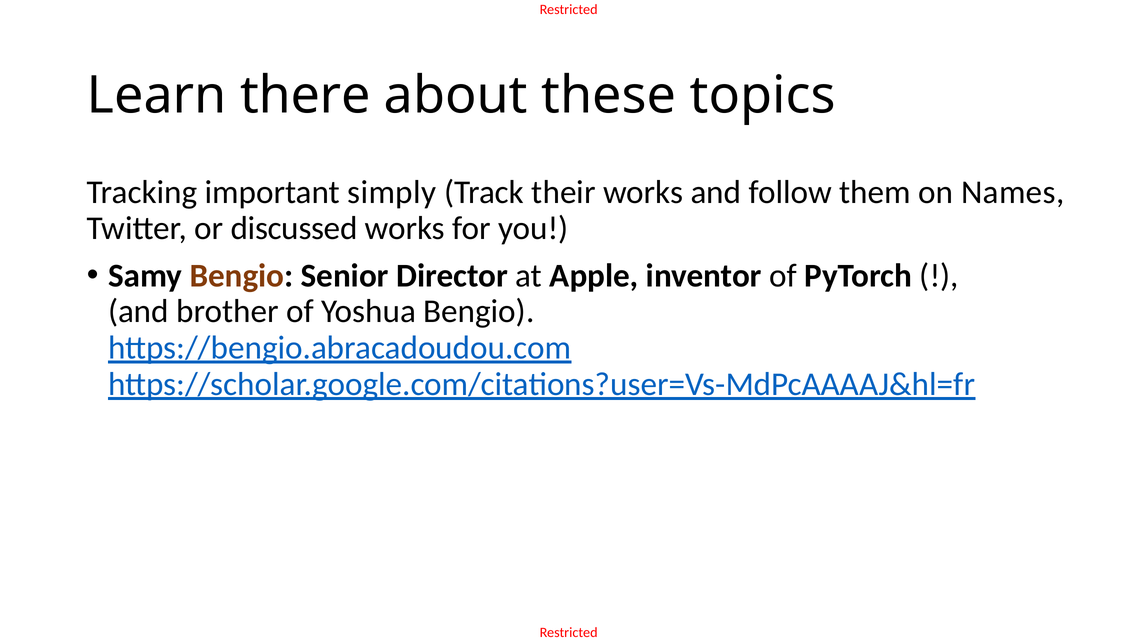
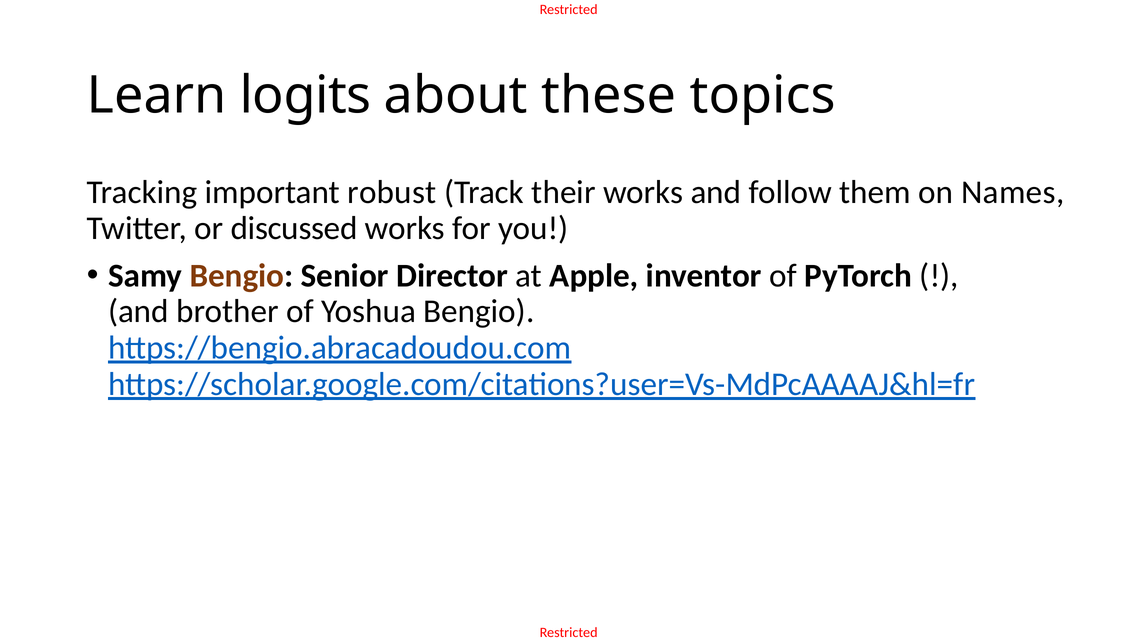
there: there -> logits (305, 96)
simply: simply -> robust (392, 192)
